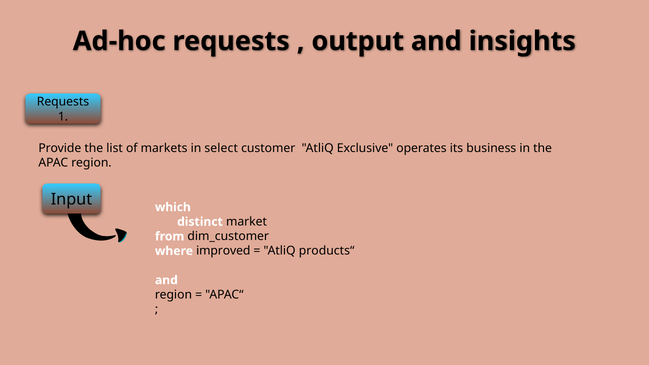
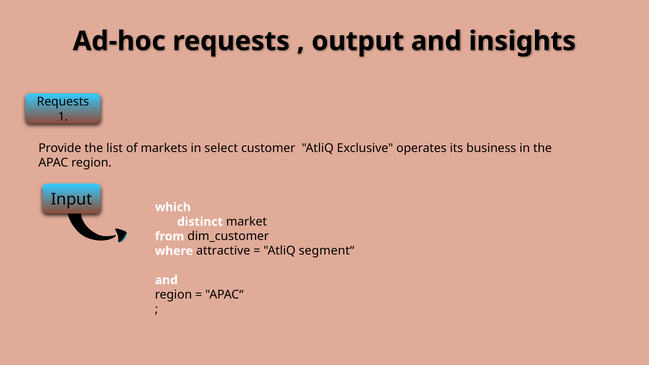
improved: improved -> attractive (223, 251)
products“: products“ -> segment“ (327, 251)
